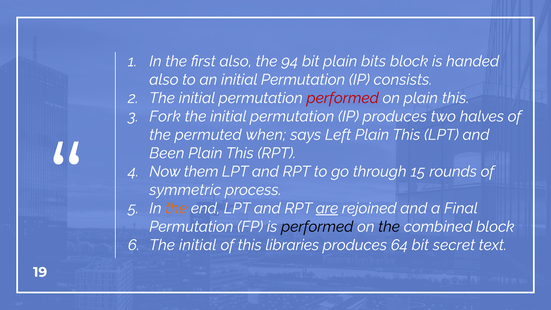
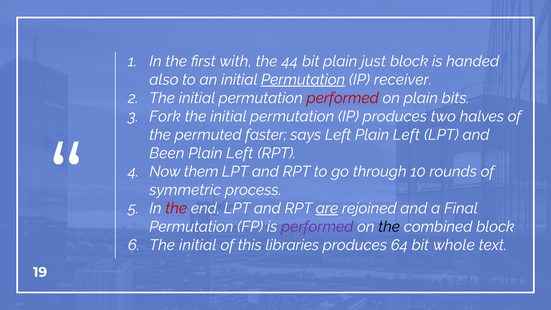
first also: also -> with (236, 61)
94: 94 -> 44 (290, 61)
bits: bits -> just (374, 61)
Permutation underline: none -> present (303, 80)
consists: consists -> receiver (403, 80)
on plain this: this -> bits (456, 98)
when: when -> faster (266, 135)
Left Plain This: This -> Left (406, 135)
This: This -> Left (240, 153)
15: 15 -> 10 (418, 171)
the colour: orange -> red (176, 208)
performed colour: black -> purple (317, 227)
secret: secret -> whole (454, 245)
